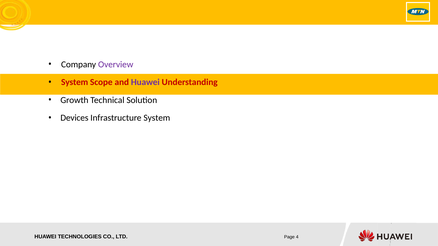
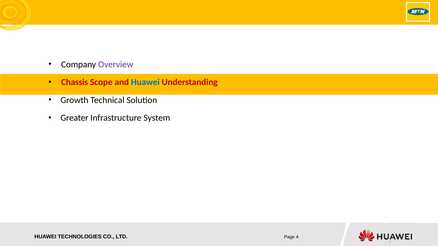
System: System -> Chassis (75, 82)
Huawei colour: purple -> blue (145, 82)
Devices: Devices -> Greater (74, 118)
